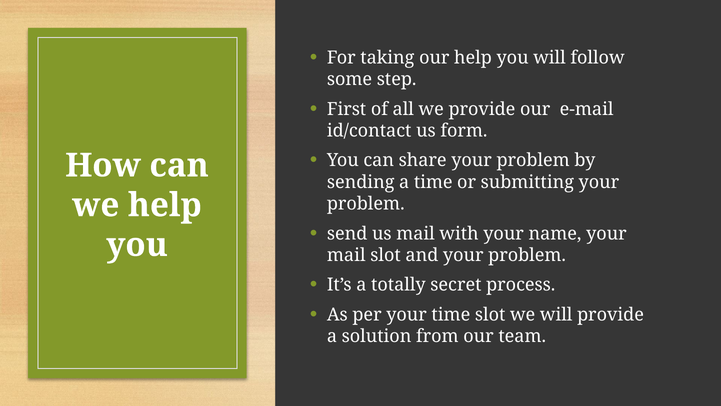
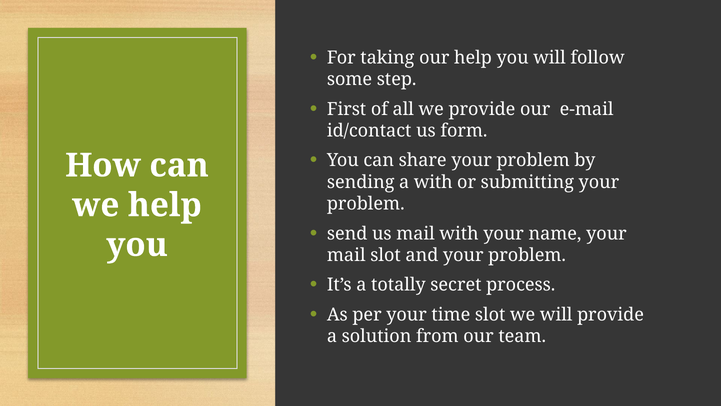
a time: time -> with (433, 182)
